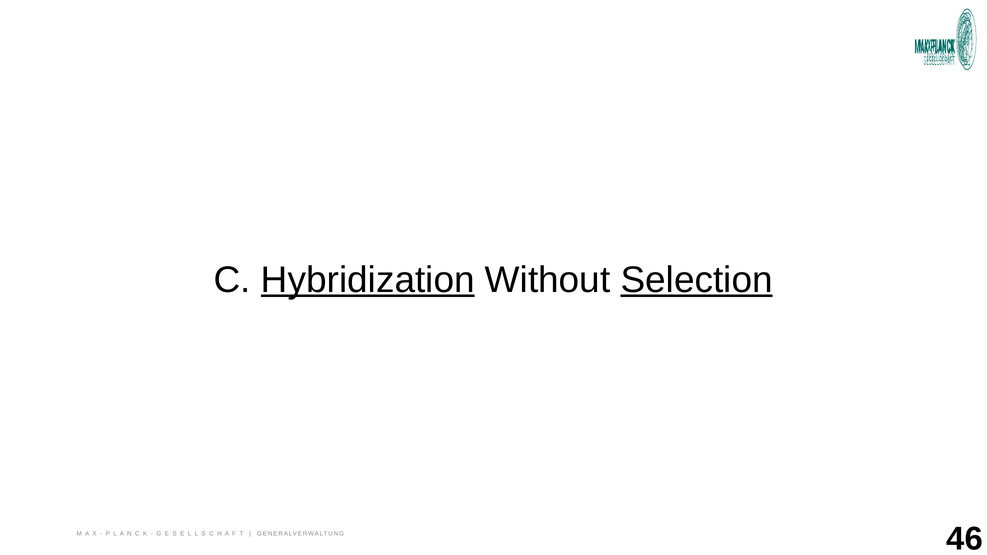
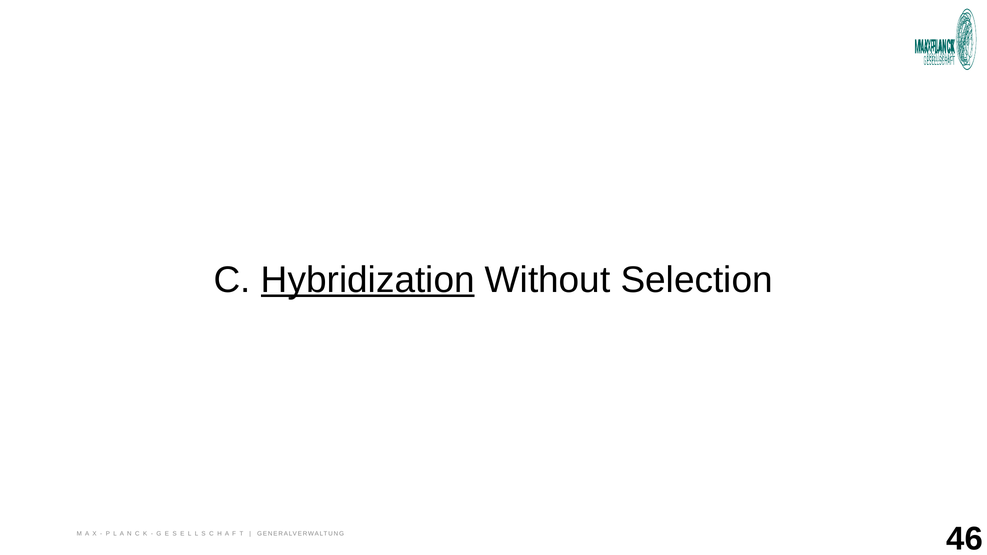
Selection underline: present -> none (697, 280)
